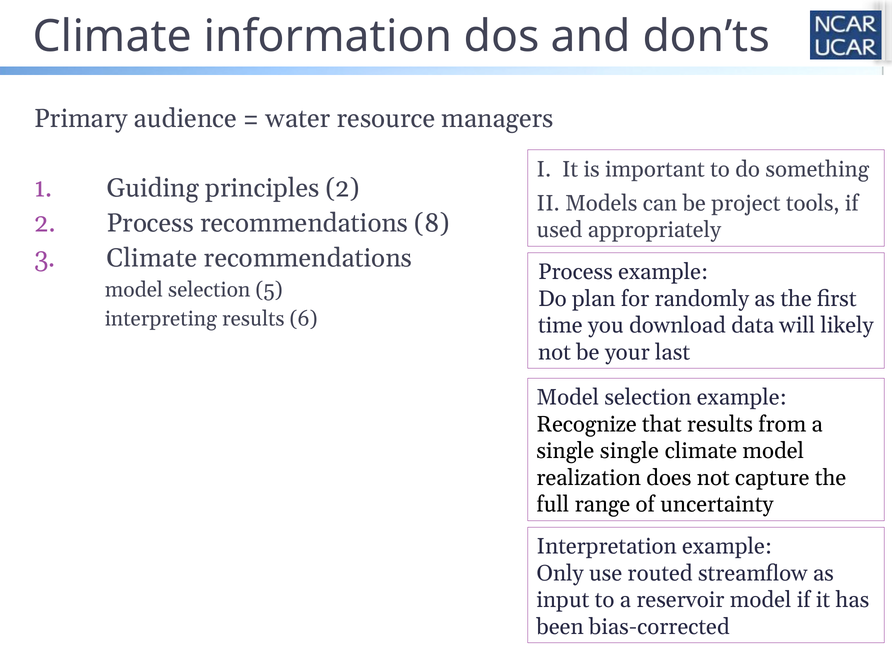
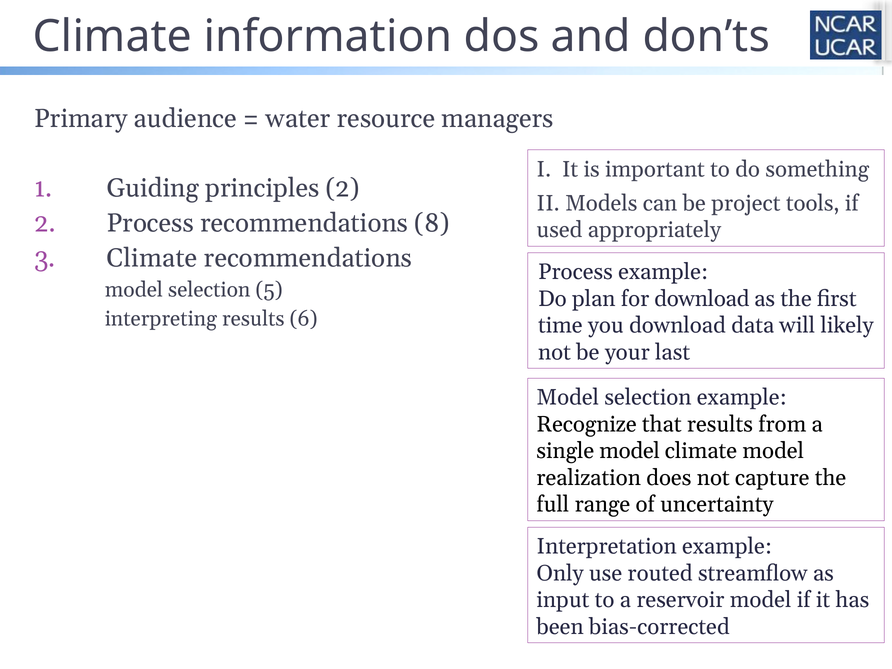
for randomly: randomly -> download (702, 299)
single single: single -> model (630, 451)
